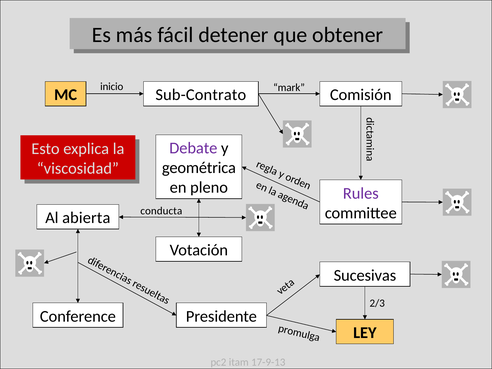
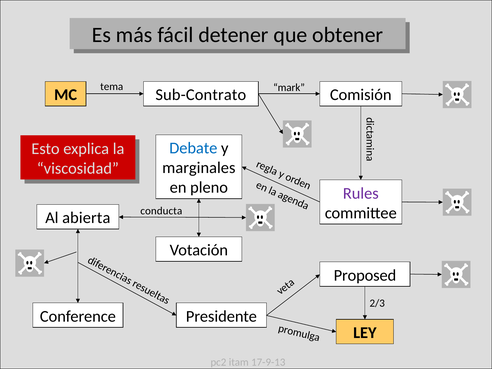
inicio: inicio -> tema (112, 87)
Debate colour: purple -> blue (193, 148)
geométrica: geométrica -> marginales (199, 168)
Sucesivas: Sucesivas -> Proposed (365, 275)
